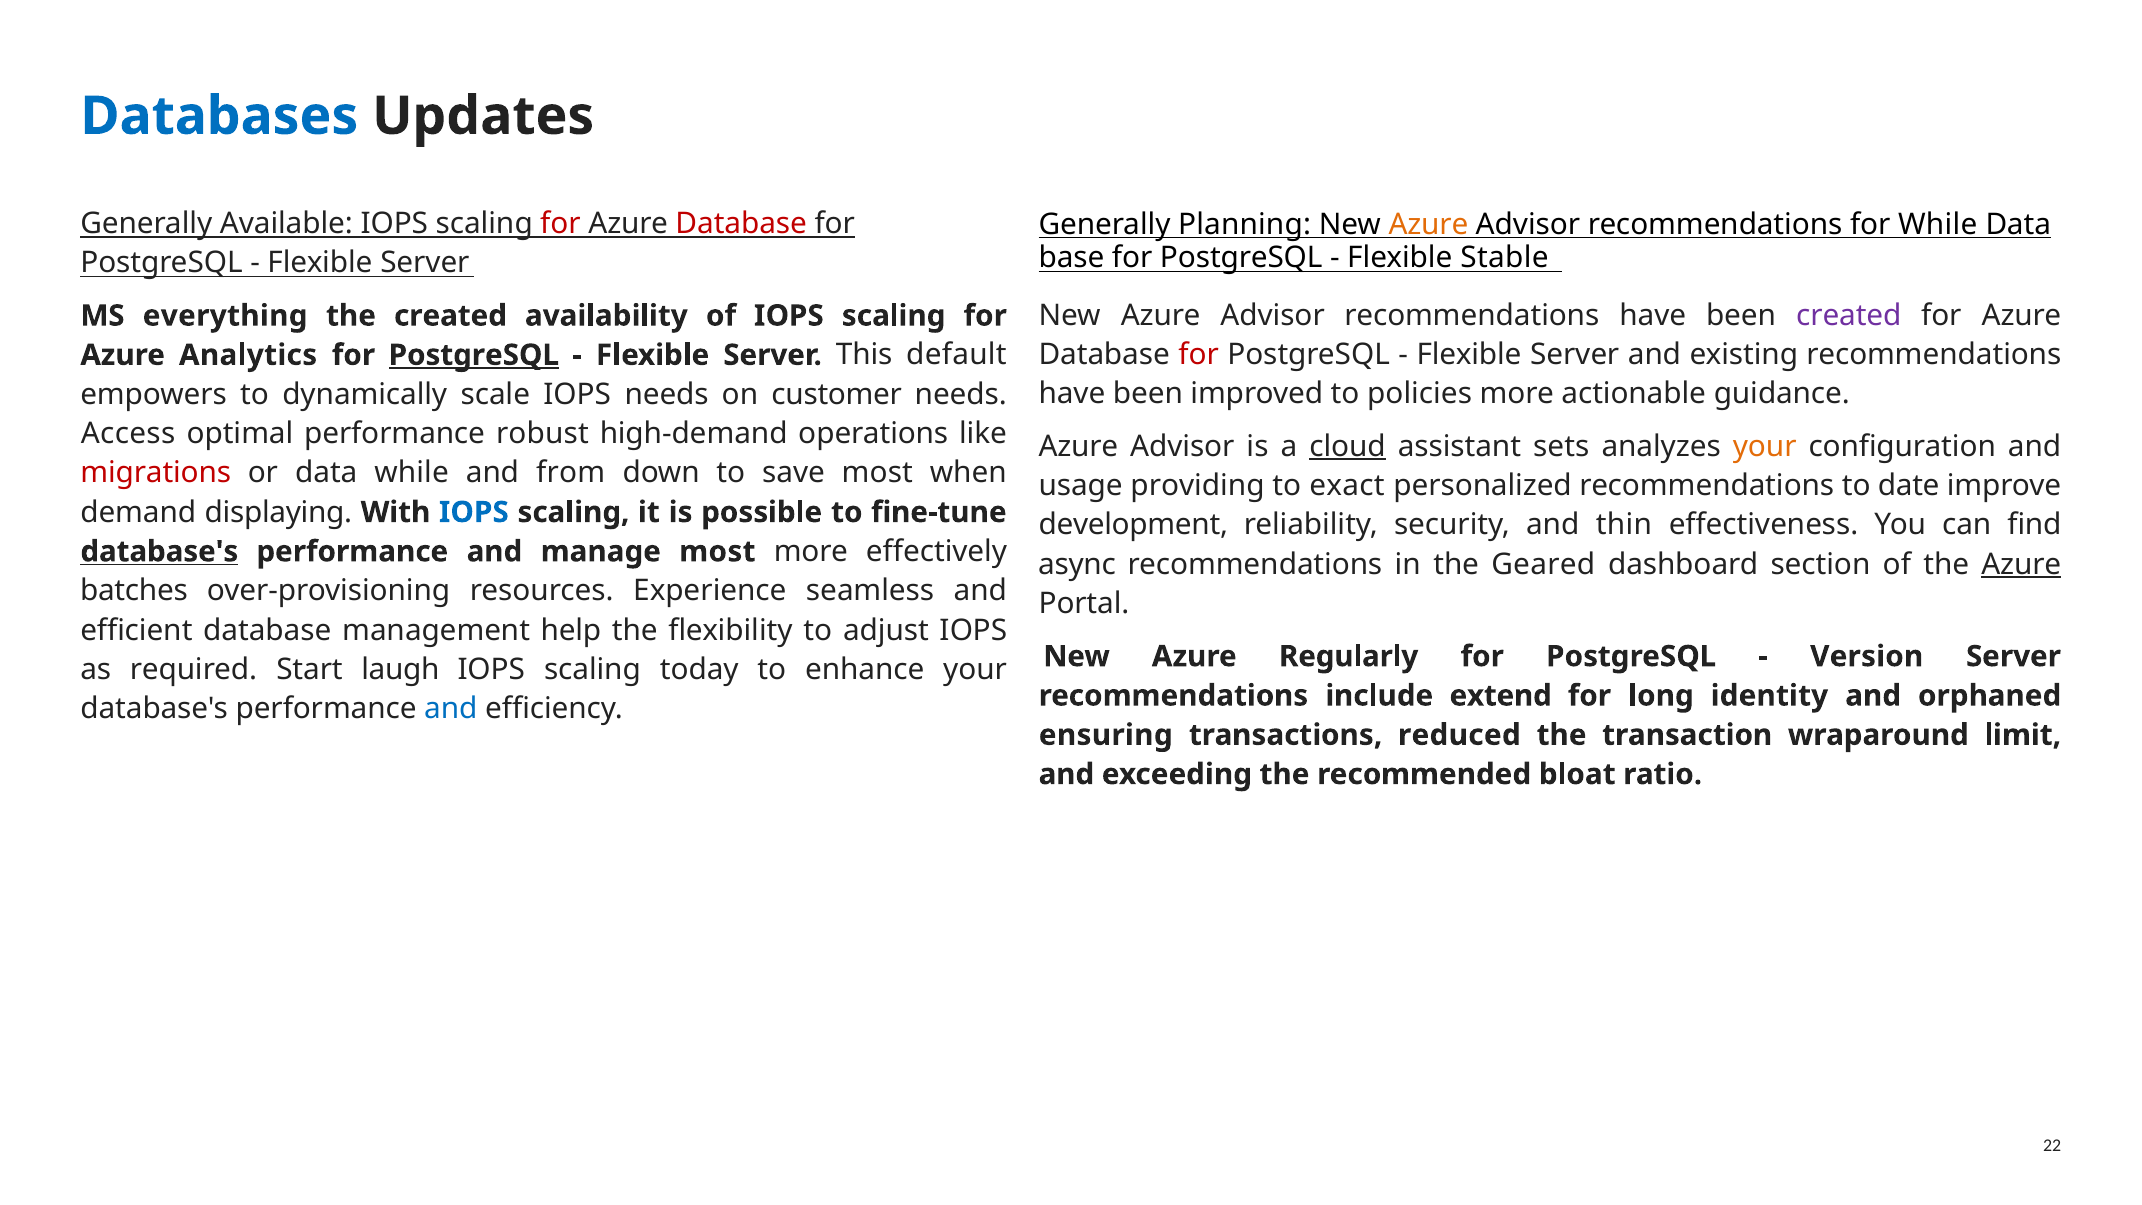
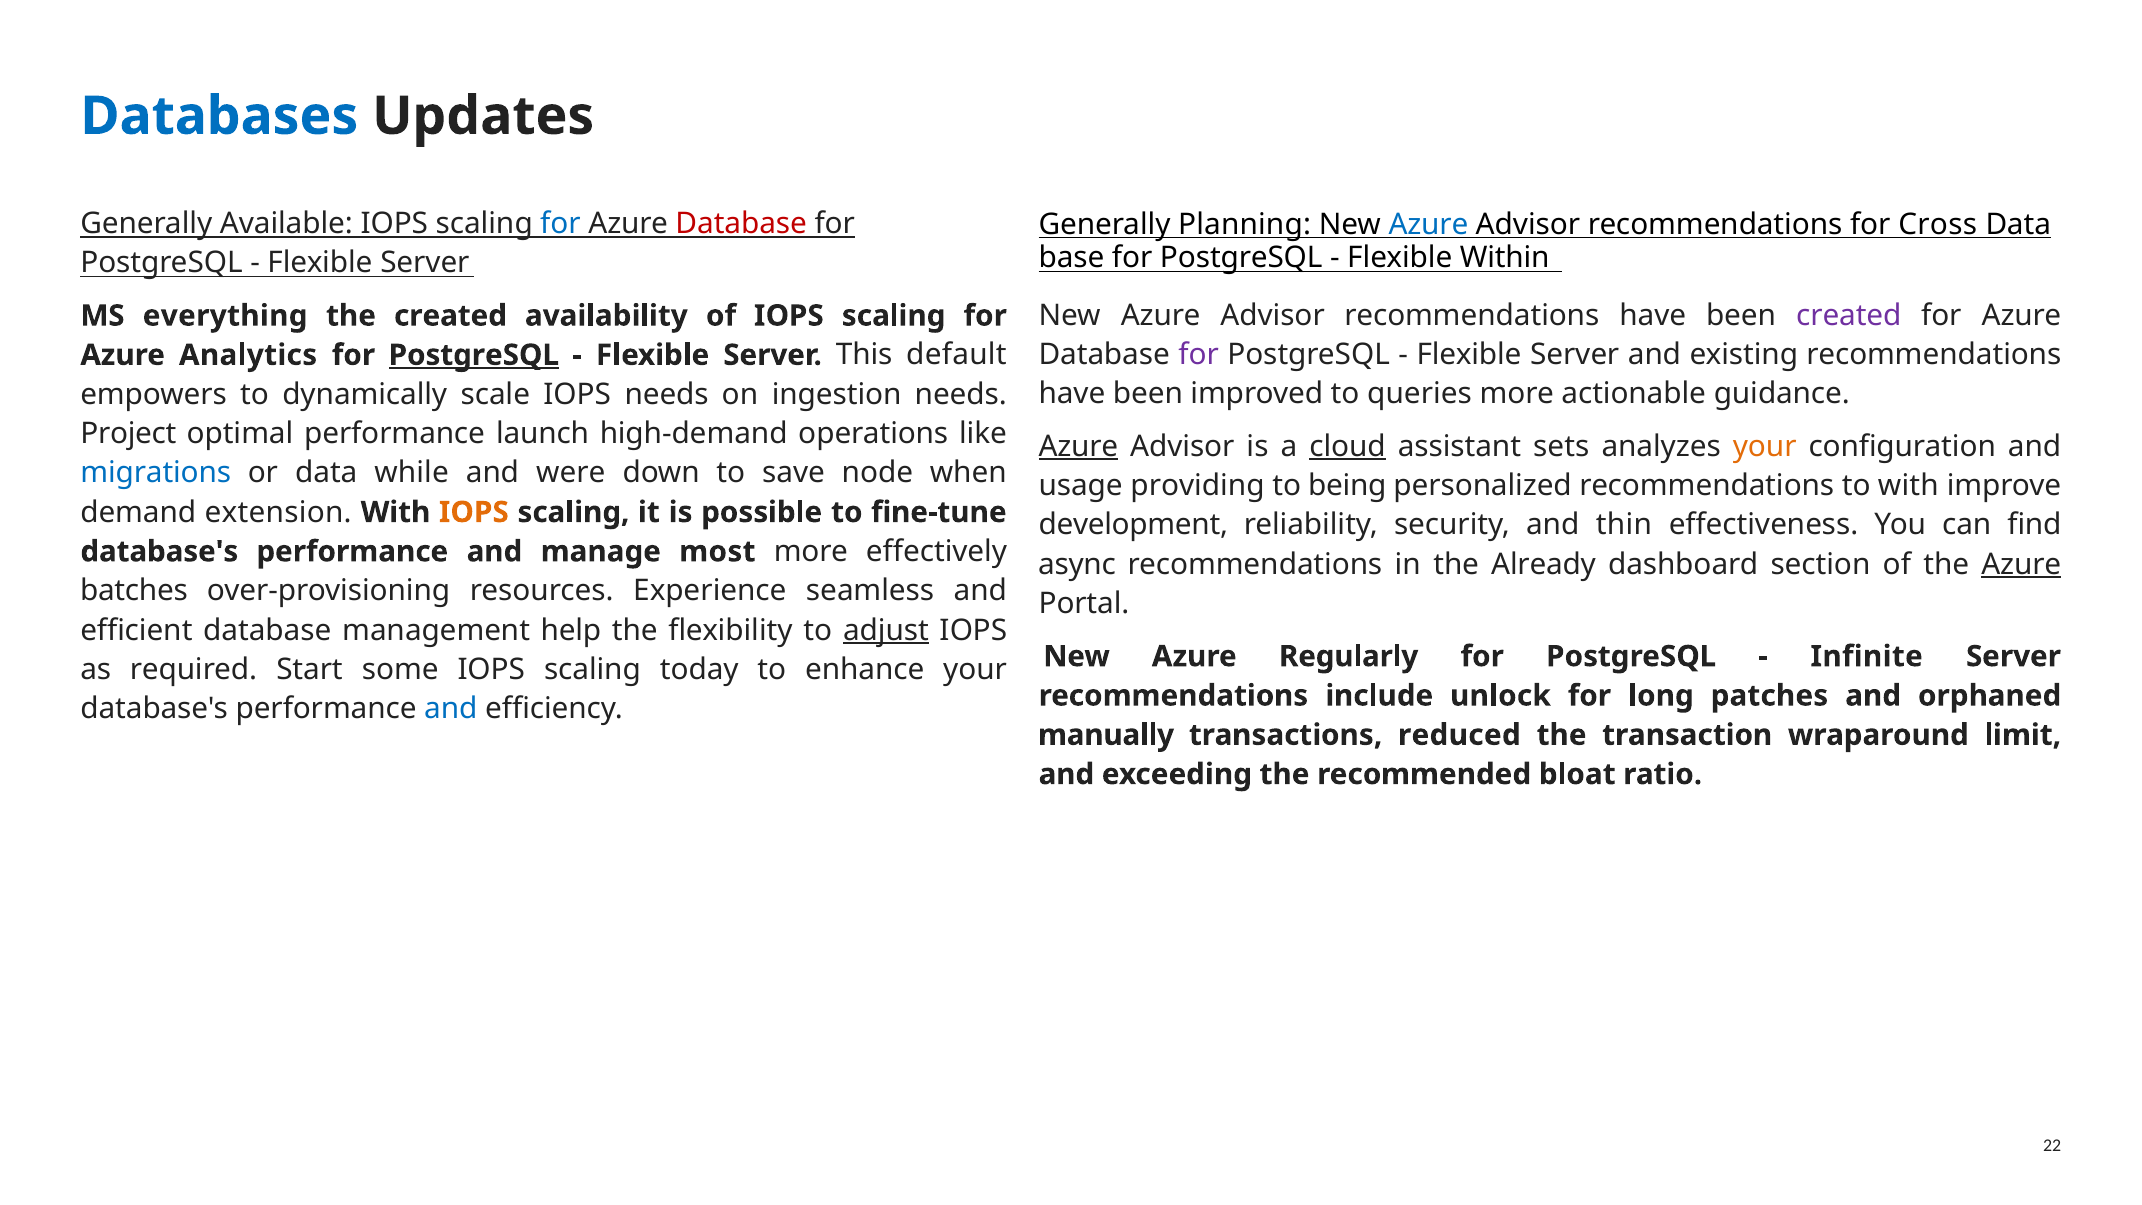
for colour: red -> blue (560, 224)
Azure colour: orange -> blue (1428, 224)
for While: While -> Cross (1938, 224)
Stable: Stable -> Within (1505, 258)
for colour: red -> purple (1199, 354)
policies: policies -> queries (1420, 394)
customer: customer -> ingestion (837, 394)
Access: Access -> Project (128, 434)
robust: robust -> launch (543, 434)
Azure underline: none -> present (1078, 446)
migrations colour: red -> blue (156, 473)
from: from -> were (571, 473)
save most: most -> node (877, 473)
exact: exact -> being (1347, 486)
to date: date -> with (1908, 486)
displaying: displaying -> extension (278, 512)
IOPS colour: blue -> orange (474, 512)
database's underline: present -> none (159, 552)
Geared: Geared -> Already (1544, 564)
adjust underline: none -> present (886, 630)
Version: Version -> Infinite (1867, 656)
laugh: laugh -> some (400, 669)
extend: extend -> unlock (1500, 696)
identity: identity -> patches (1769, 696)
ensuring: ensuring -> manually (1106, 735)
